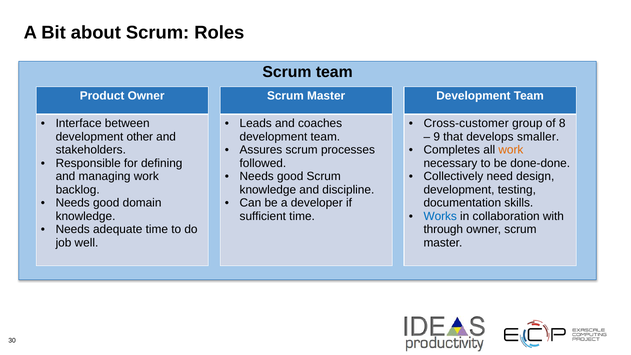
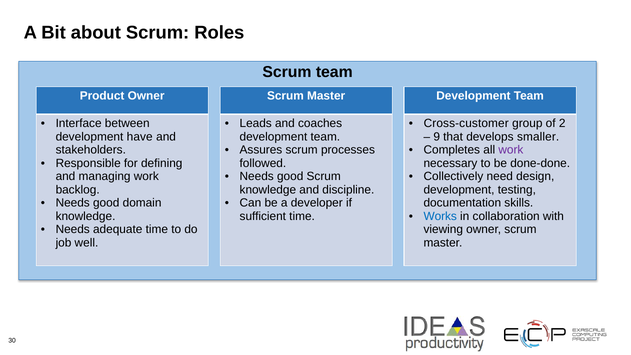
8: 8 -> 2 (562, 123)
other: other -> have (140, 137)
work colour: orange -> purple (511, 150)
through: through -> viewing (443, 229)
